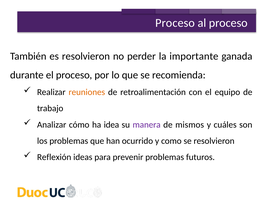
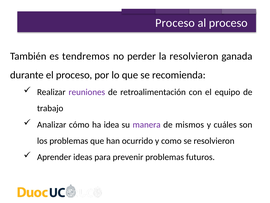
es resolvieron: resolvieron -> tendremos (86, 56)
la importante: importante -> resolvieron (194, 56)
reuniones colour: orange -> purple (87, 92)
Reflexión: Reflexión -> Aprender (54, 157)
